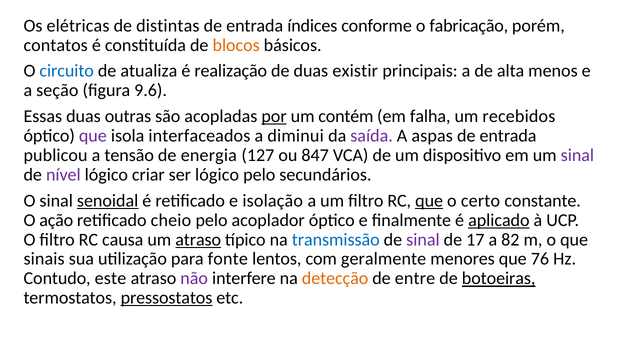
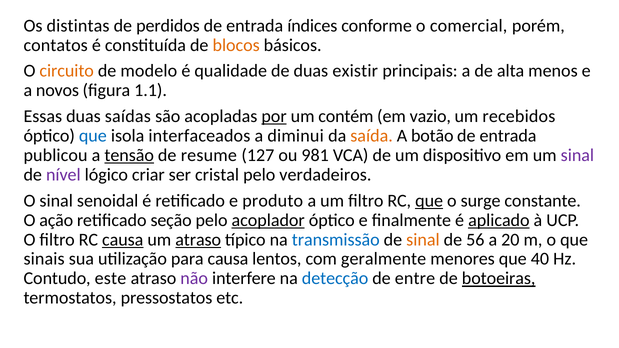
elétricas: elétricas -> distintas (78, 26)
distintas: distintas -> perdidos (168, 26)
fabricação: fabricação -> comercial (469, 26)
circuito colour: blue -> orange (67, 71)
atualiza: atualiza -> modelo (149, 71)
realização: realização -> qualidade (231, 71)
seção: seção -> novos (57, 91)
9.6: 9.6 -> 1.1 (151, 91)
outras: outras -> saídas (128, 116)
falha: falha -> vazio (430, 116)
que colour: purple -> blue (93, 136)
saída colour: purple -> orange (372, 136)
aspas: aspas -> botão (432, 136)
tensão underline: none -> present (129, 155)
energia: energia -> resume (209, 155)
847: 847 -> 981 (315, 155)
ser lógico: lógico -> cristal (217, 175)
secundários: secundários -> verdadeiros (325, 175)
senoidal underline: present -> none (108, 201)
isolação: isolação -> produto (273, 201)
certo: certo -> surge (481, 201)
cheio: cheio -> seção (171, 220)
acoplador underline: none -> present (268, 220)
causa underline: none -> present (123, 240)
sinal colour: purple -> orange (423, 240)
17: 17 -> 56 (475, 240)
82: 82 -> 20 (510, 240)
para fonte: fonte -> causa (228, 259)
76: 76 -> 40 (540, 259)
detecção colour: orange -> blue (335, 279)
pressostatos underline: present -> none (166, 298)
